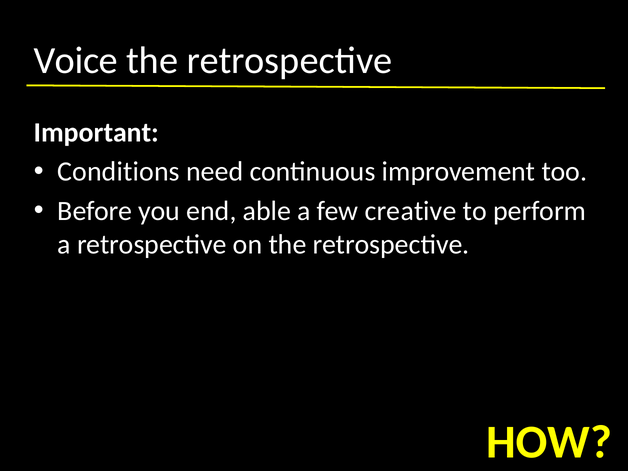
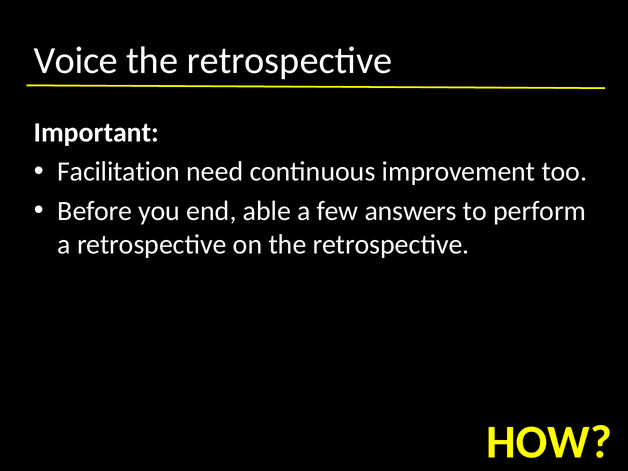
Conditions: Conditions -> Facilitation (119, 172)
creative: creative -> answers (411, 211)
